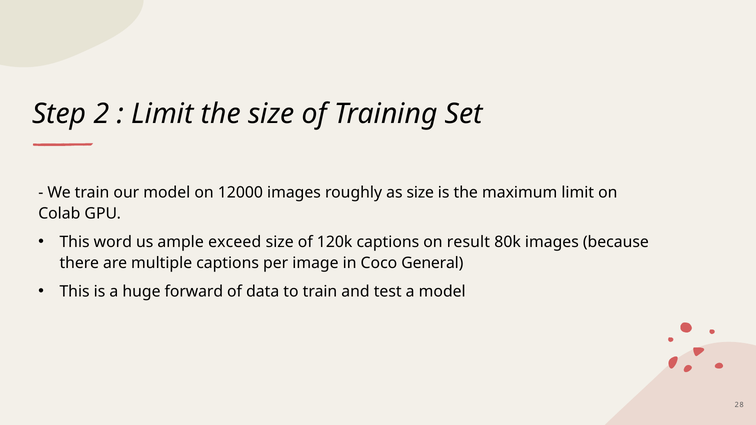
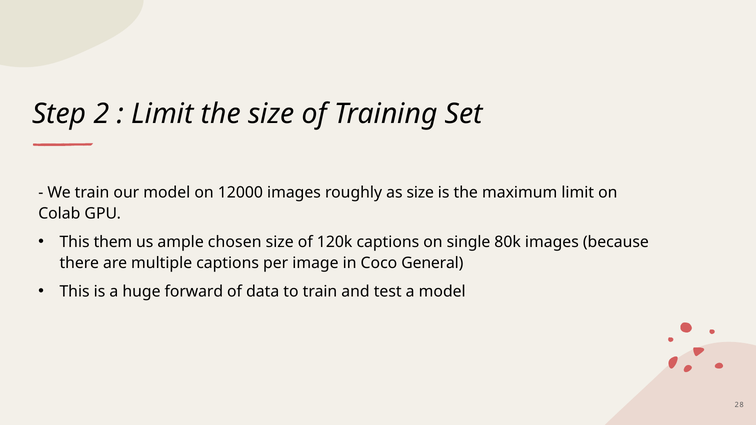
word: word -> them (113, 242)
exceed: exceed -> chosen (235, 242)
result: result -> single (469, 242)
